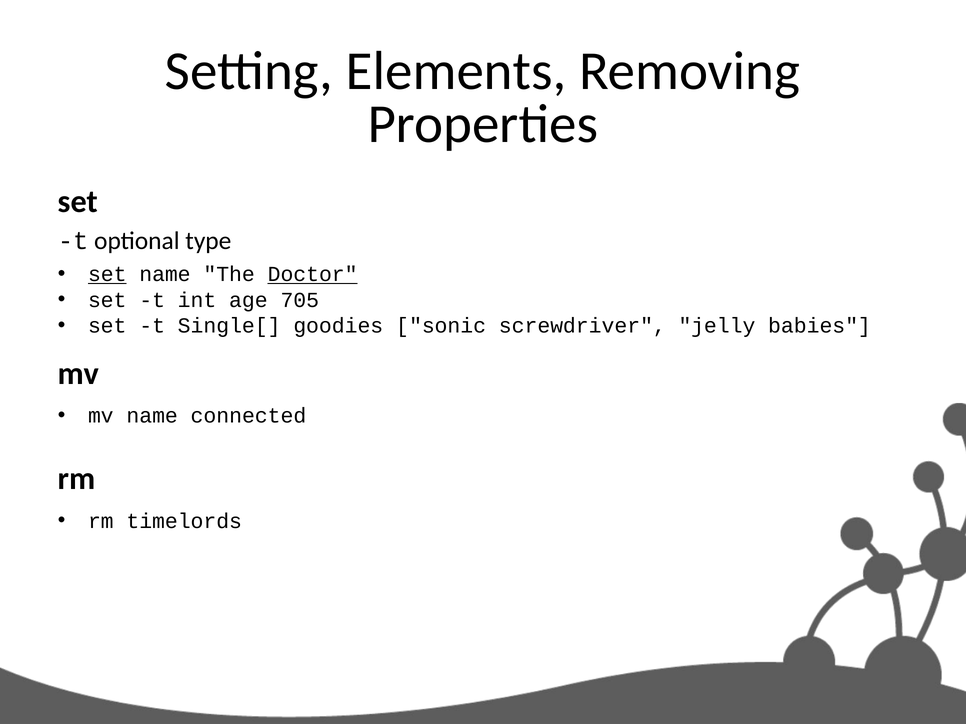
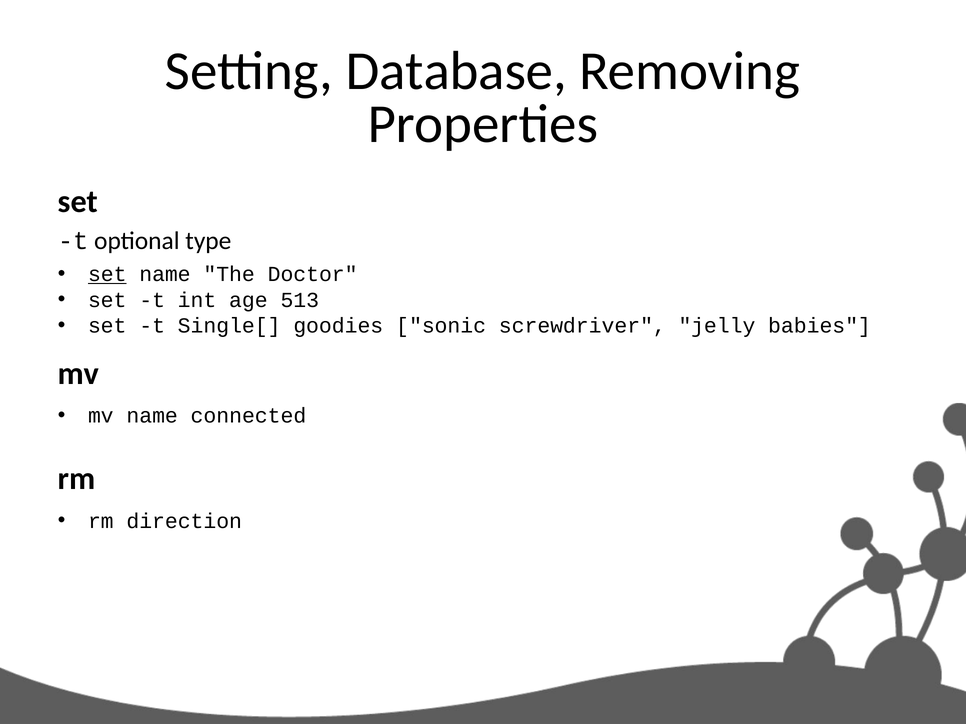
Elements: Elements -> Database (456, 71)
Doctor underline: present -> none (313, 275)
705: 705 -> 513 (300, 300)
timelords: timelords -> direction (184, 521)
